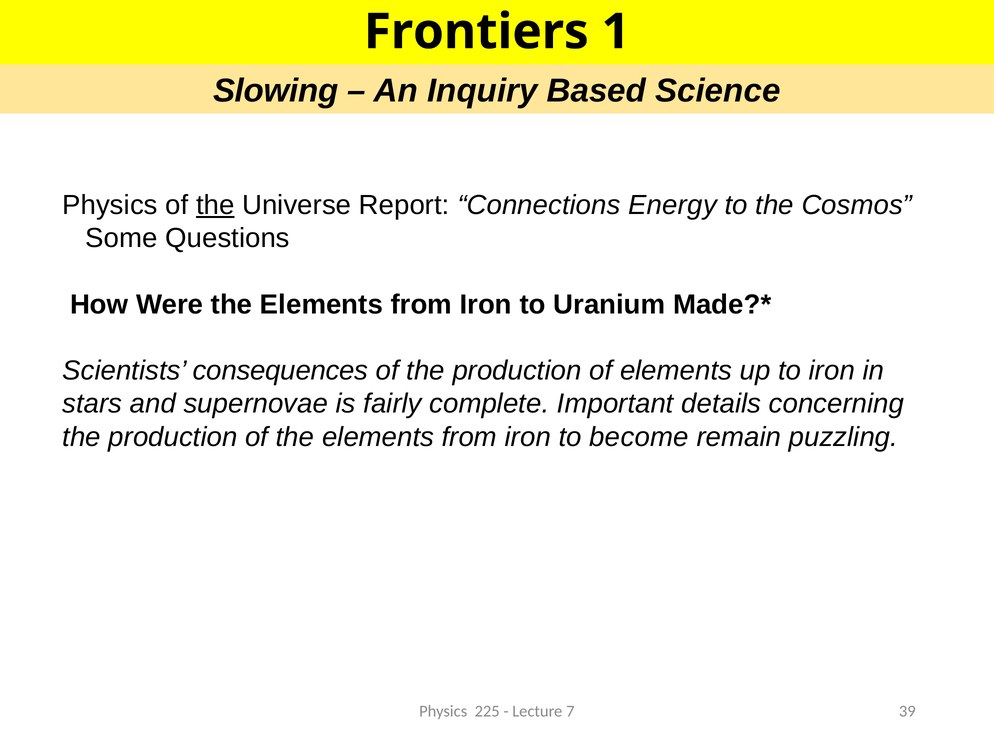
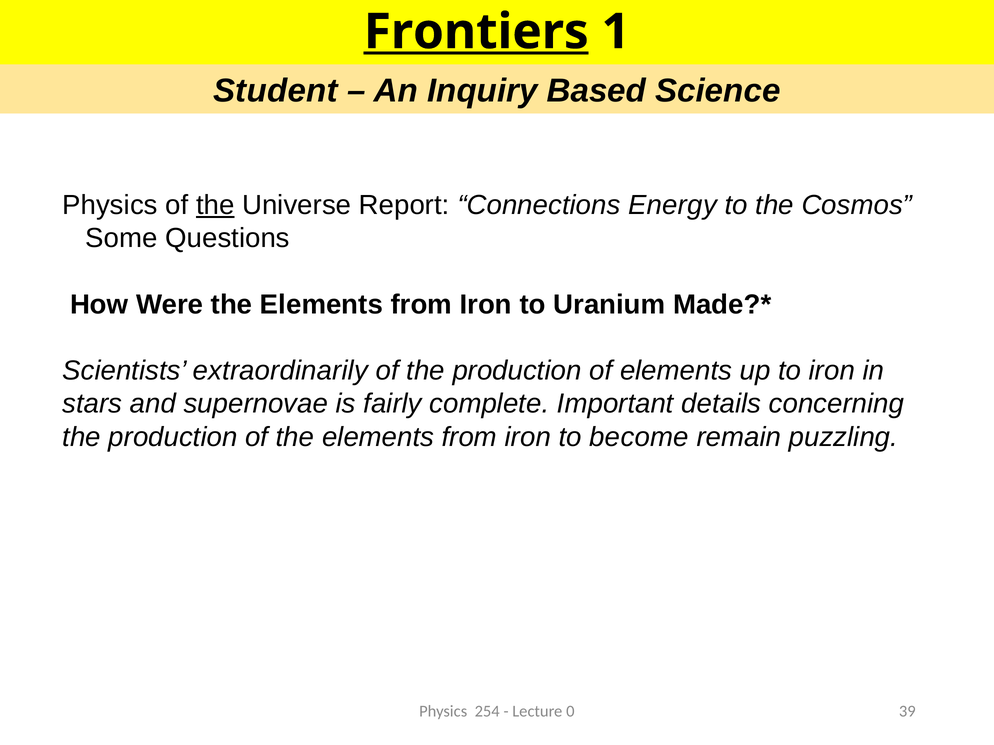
Frontiers underline: none -> present (476, 32)
Slowing: Slowing -> Student (275, 91)
consequences: consequences -> extraordinarily (280, 371)
225: 225 -> 254 (487, 712)
7: 7 -> 0 (570, 712)
